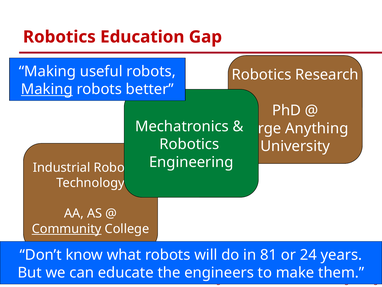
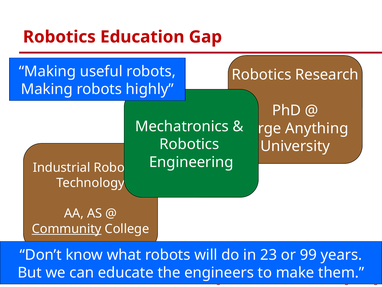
Making underline: present -> none (47, 89)
better: better -> highly (150, 89)
81: 81 -> 23 (269, 254)
24: 24 -> 99 (308, 254)
